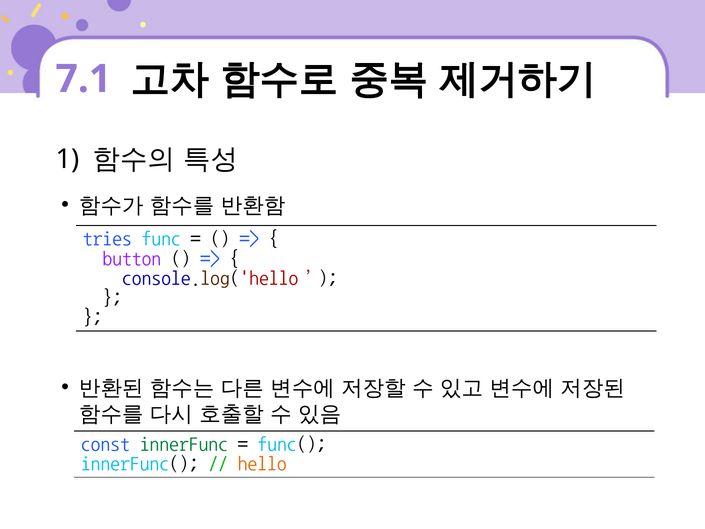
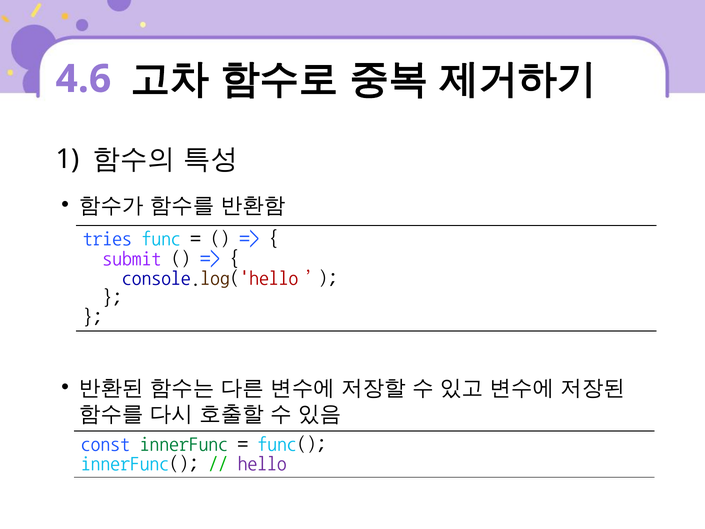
7.1: 7.1 -> 4.6 (83, 79)
button: button -> submit (132, 258)
hello colour: orange -> purple (262, 463)
